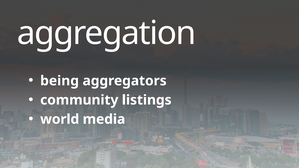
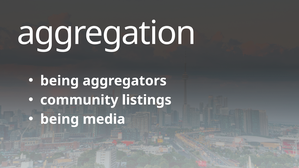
world: world -> being (60, 119)
